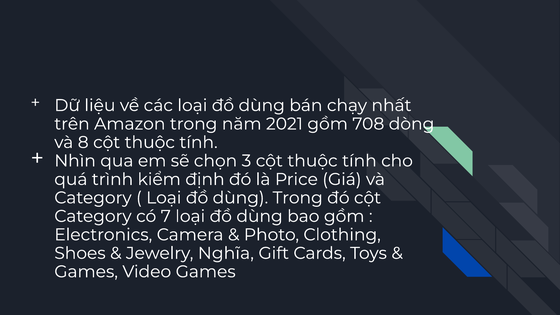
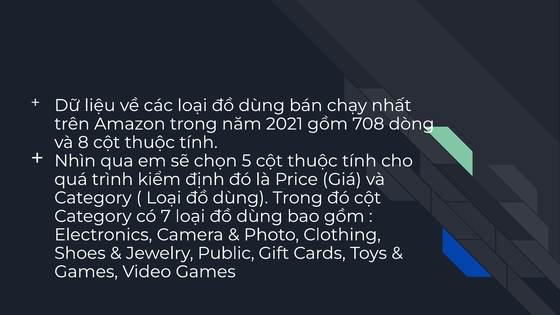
3: 3 -> 5 (246, 161)
Nghĩa: Nghĩa -> Public (226, 253)
